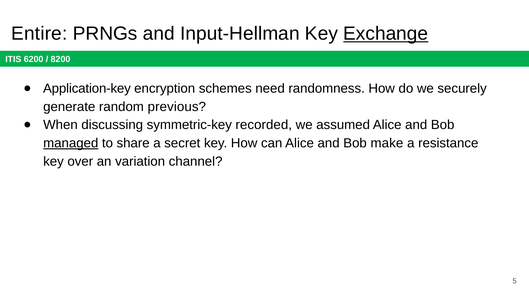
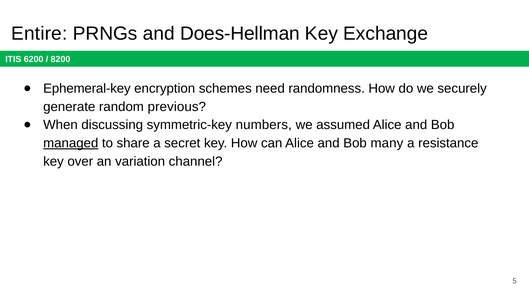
Input-Hellman: Input-Hellman -> Does-Hellman (240, 34)
Exchange underline: present -> none (386, 34)
Application-key: Application-key -> Ephemeral-key (87, 89)
recorded: recorded -> numbers (264, 125)
make: make -> many (387, 143)
